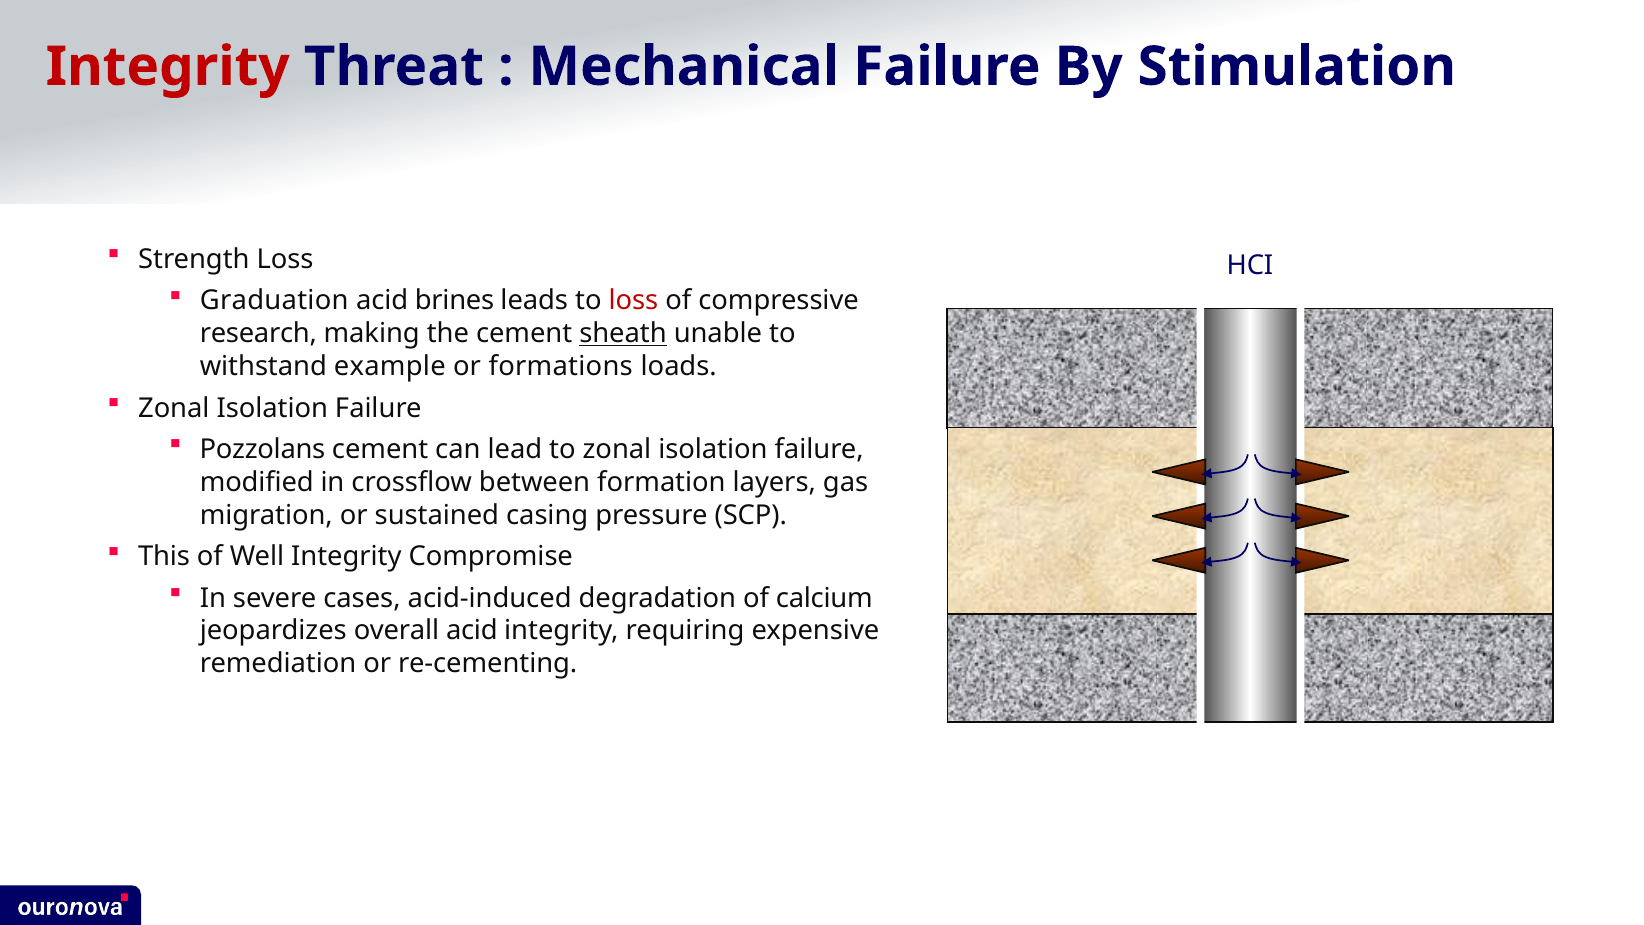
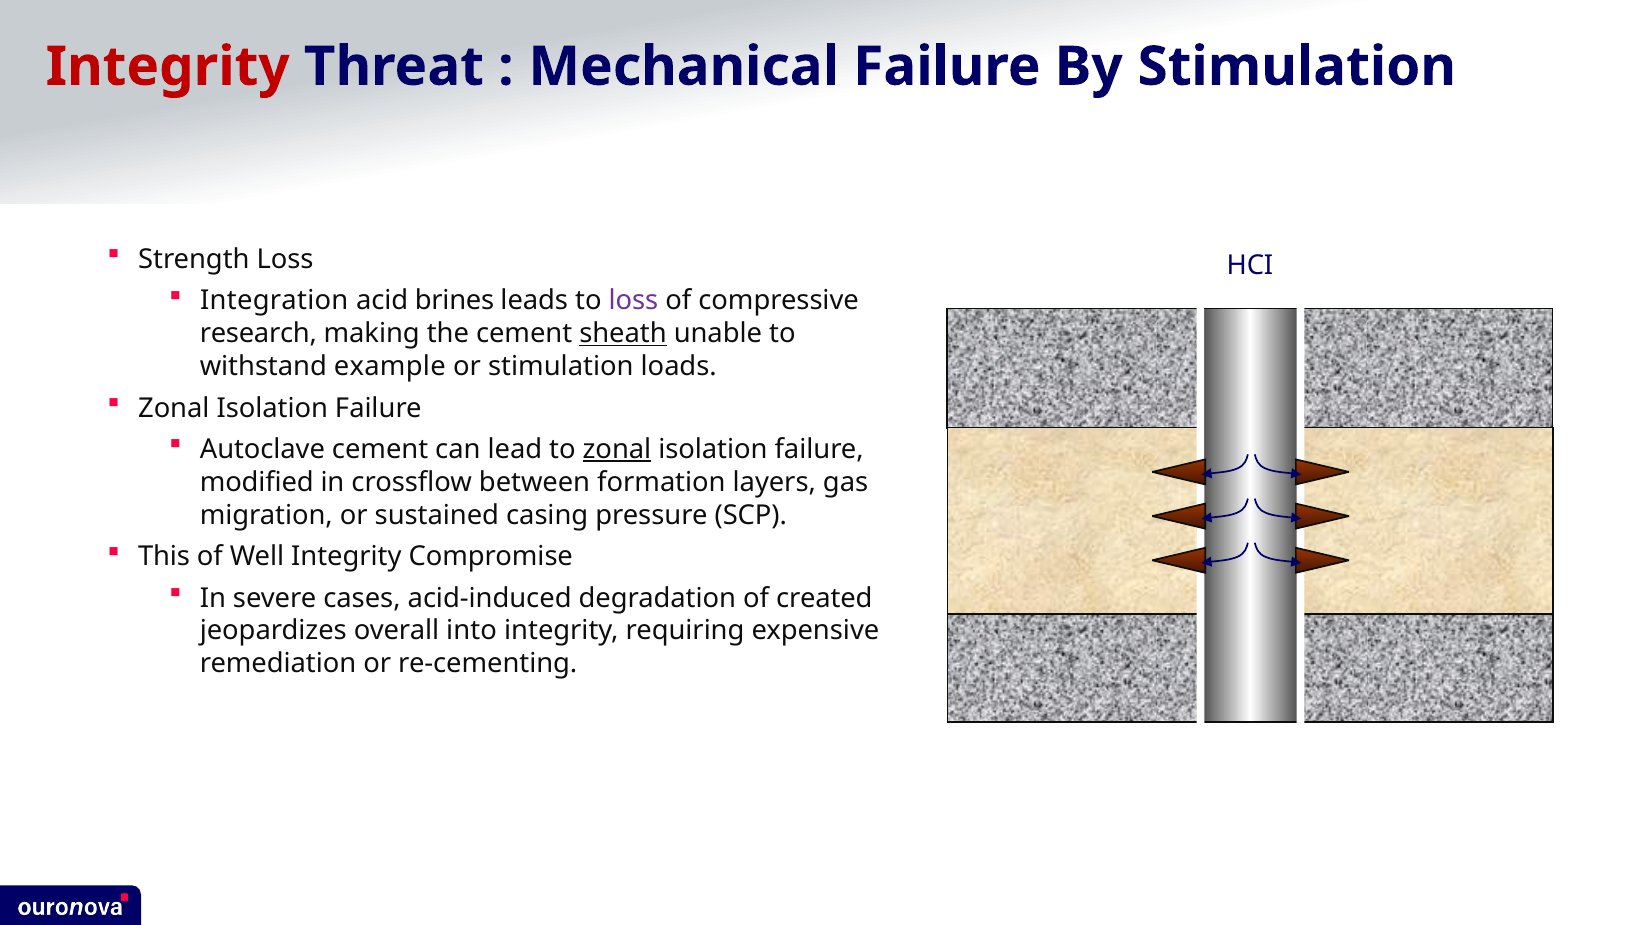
Graduation: Graduation -> Integration (274, 301)
loss colour: red -> purple (634, 301)
or formations: formations -> stimulation (561, 366)
Pozzolans: Pozzolans -> Autoclave (262, 449)
zonal underline: none -> present (617, 449)
calcium: calcium -> created (824, 598)
overall acid: acid -> into (472, 631)
